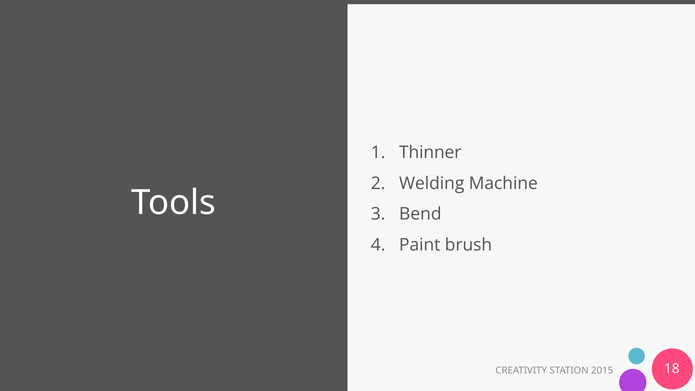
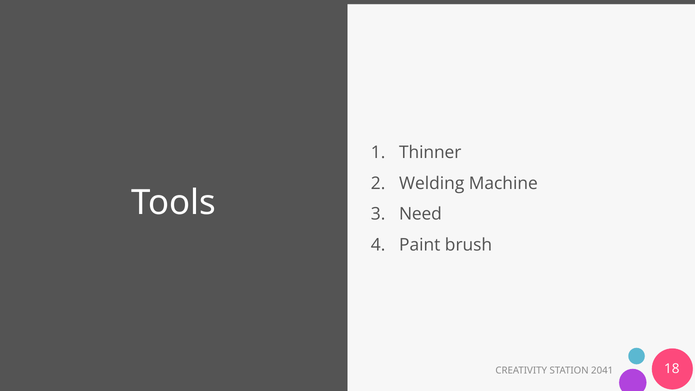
Bend: Bend -> Need (420, 214)
2015: 2015 -> 2041 (602, 371)
